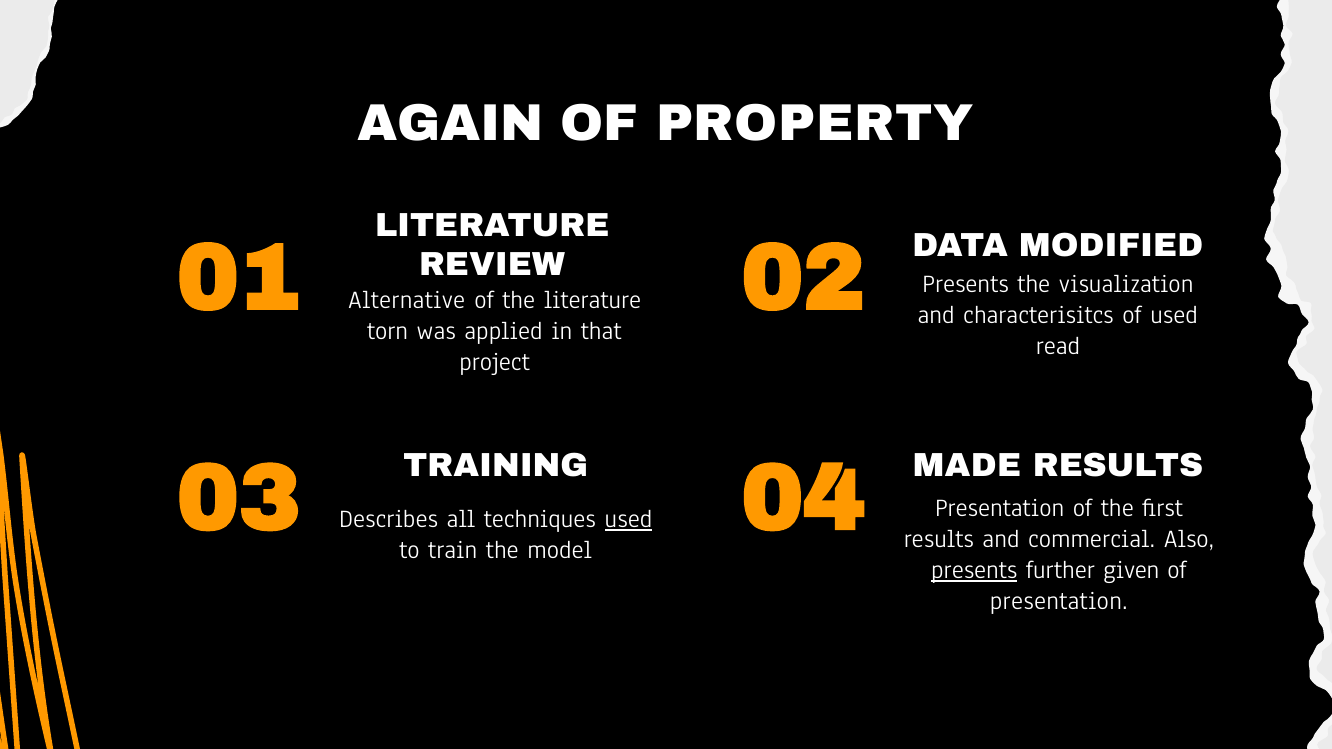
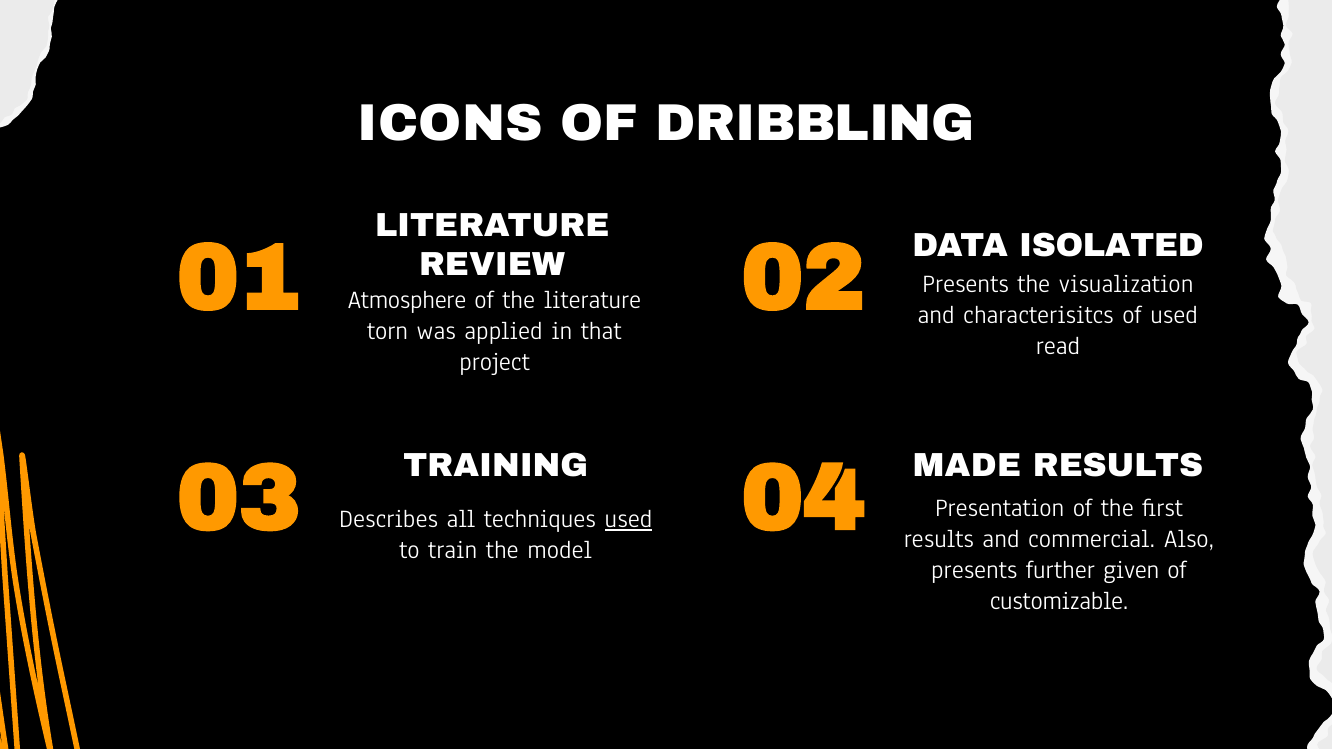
AGAIN: AGAIN -> ICONS (450, 123)
PROPERTY: PROPERTY -> DRIBBLING (815, 123)
MODIFIED: MODIFIED -> ISOLATED (1111, 245)
Alternative: Alternative -> Atmosphere (407, 300)
presents underline: present -> none (974, 570)
presentation: presentation -> customizable (1059, 601)
